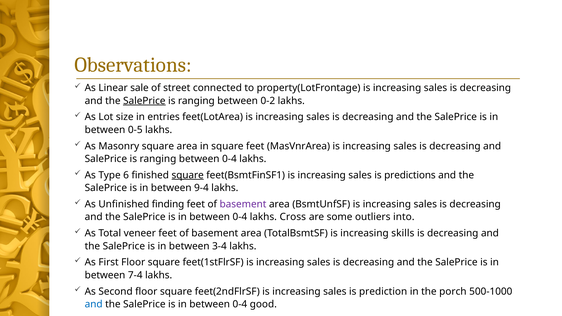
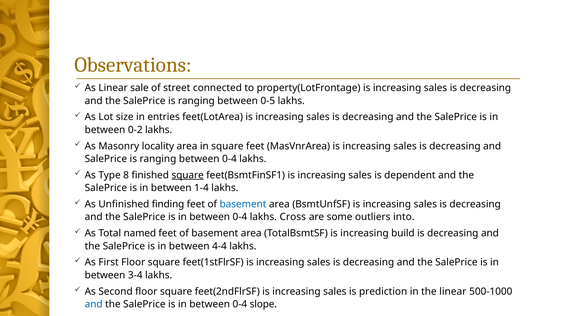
SalePrice underline: present -> none (144, 101)
0-2: 0-2 -> 0-5 (268, 101)
0-5: 0-5 -> 0-2 (135, 130)
Masonry square: square -> locality (158, 146)
6: 6 -> 8 (126, 175)
predictions: predictions -> dependent (410, 175)
9-4: 9-4 -> 1-4 (201, 188)
basement colour: purple -> blue (243, 204)
veneer: veneer -> named (140, 233)
skills: skills -> build (403, 233)
3-4: 3-4 -> 4-4 (219, 246)
7-4: 7-4 -> 3-4 (135, 275)
the porch: porch -> linear (453, 292)
good: good -> slope (263, 304)
